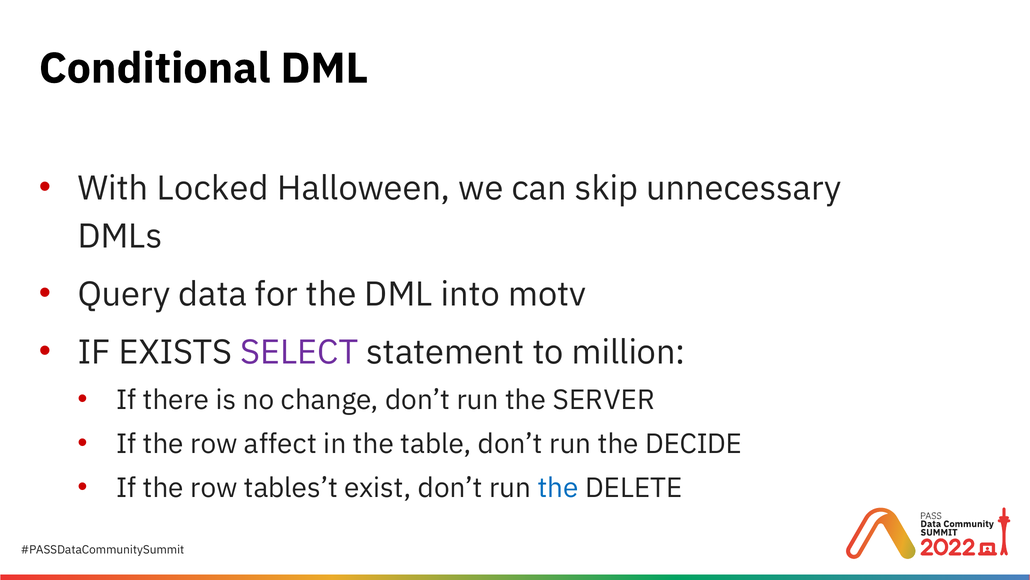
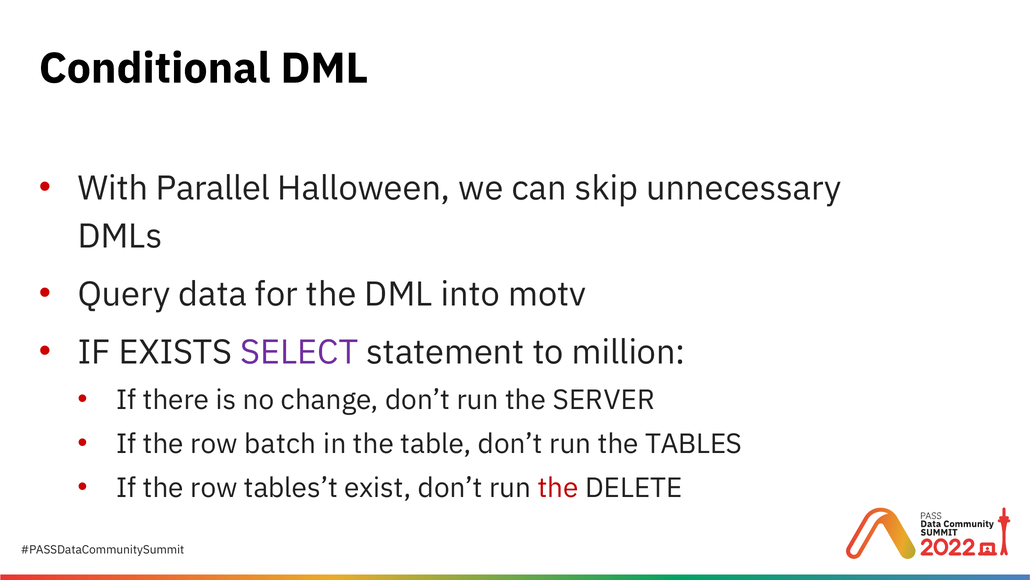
Locked: Locked -> Parallel (213, 188)
affect: affect -> batch (280, 443)
DECIDE: DECIDE -> TABLES (694, 443)
the colour: blue -> red (558, 487)
